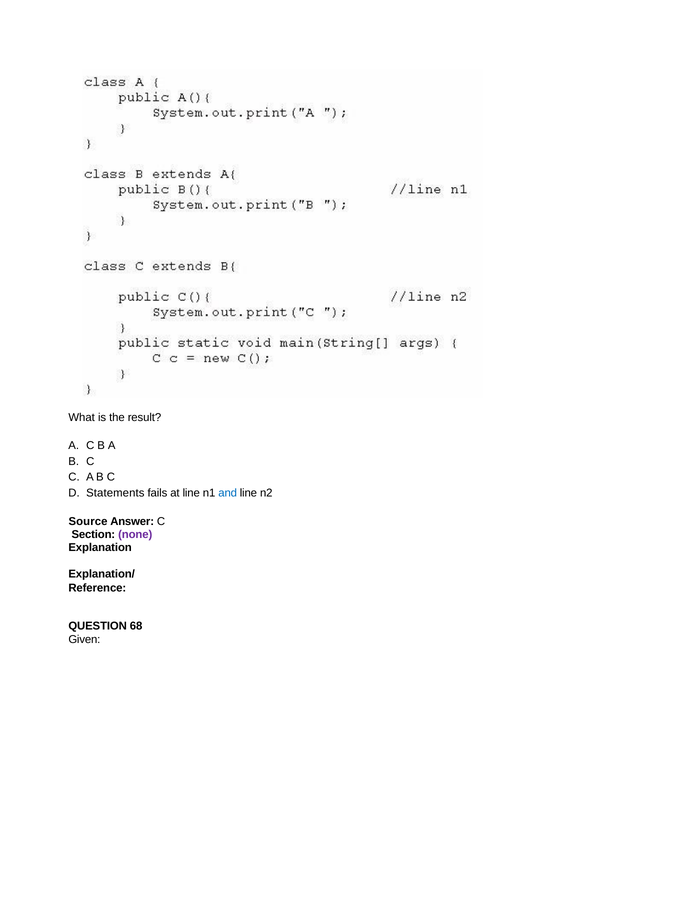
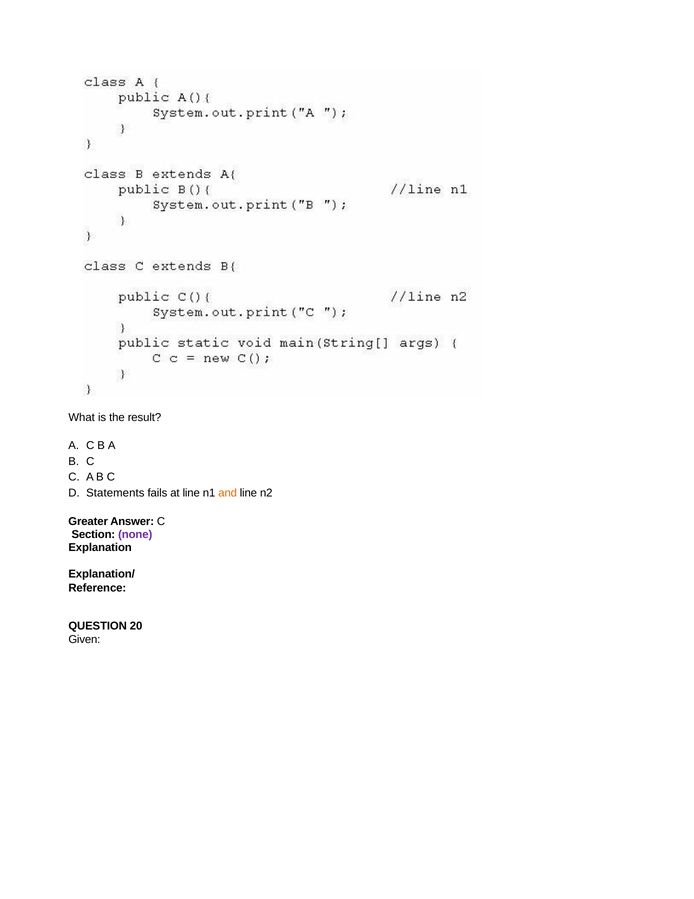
and colour: blue -> orange (228, 493)
Source: Source -> Greater (88, 521)
68: 68 -> 20 (136, 626)
